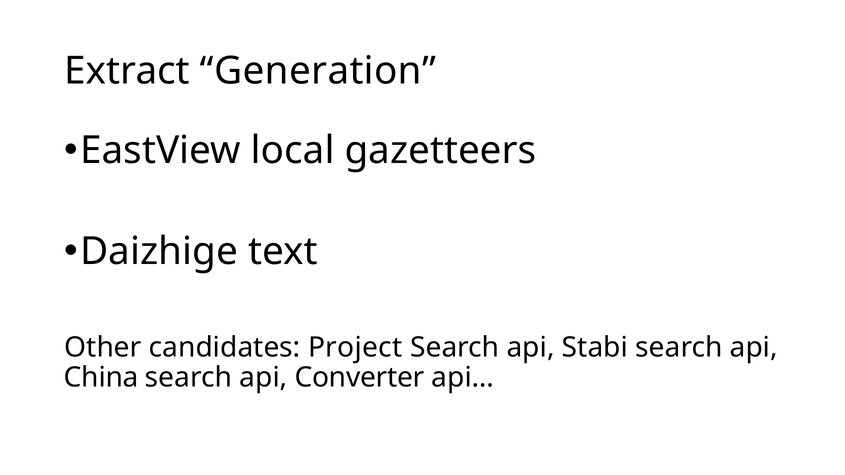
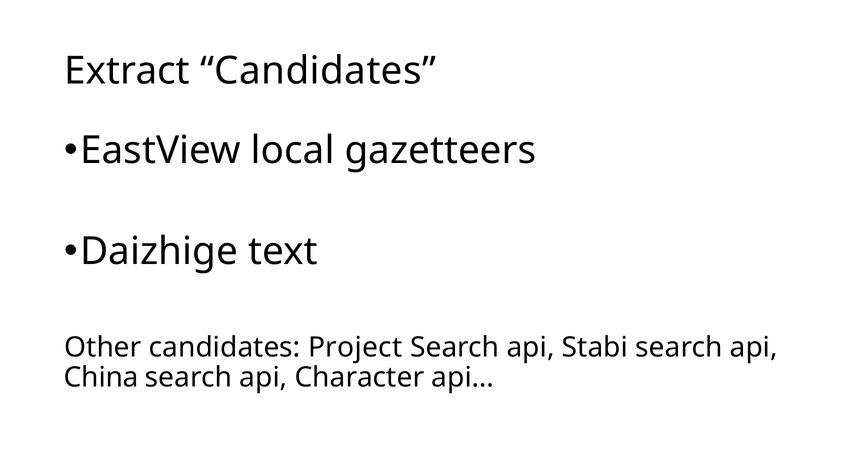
Extract Generation: Generation -> Candidates (318, 71)
Converter: Converter -> Character (359, 378)
